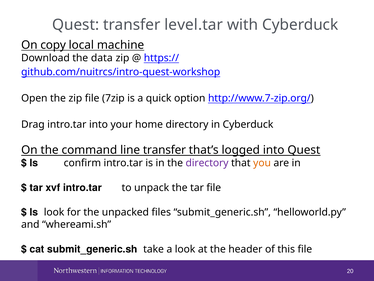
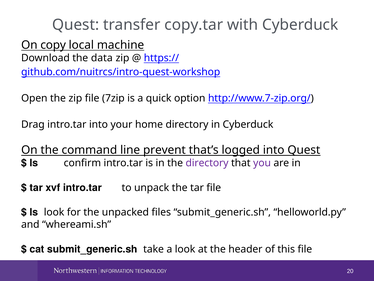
level.tar: level.tar -> copy.tar (194, 25)
line transfer: transfer -> prevent (164, 150)
you colour: orange -> purple (262, 163)
